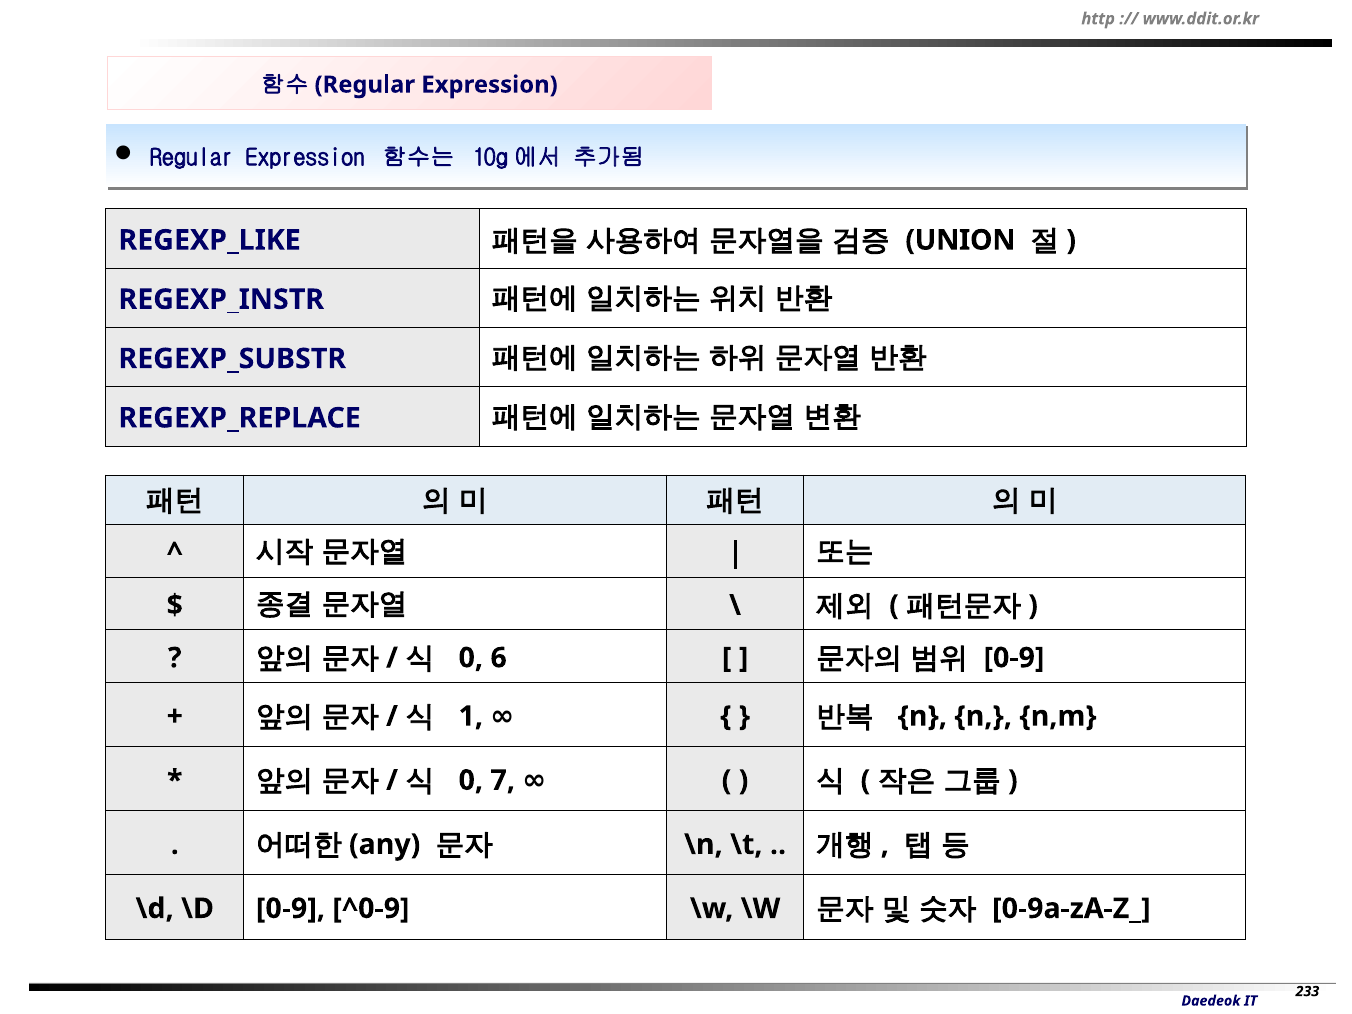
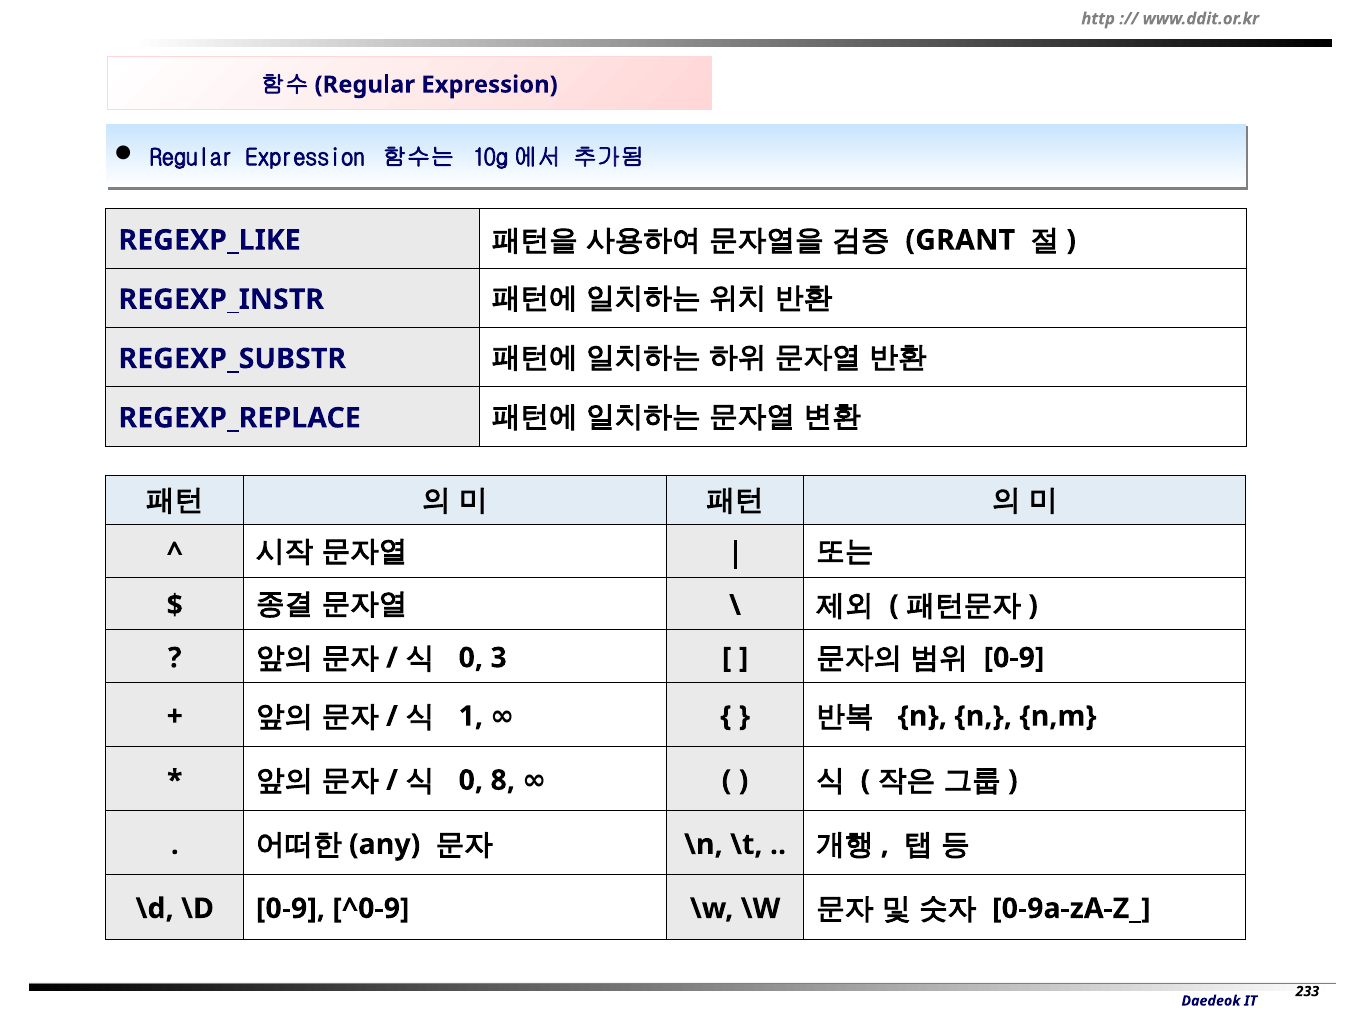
UNION: UNION -> GRANT (960, 240)
6: 6 -> 3 (499, 658)
7: 7 -> 8 (503, 780)
